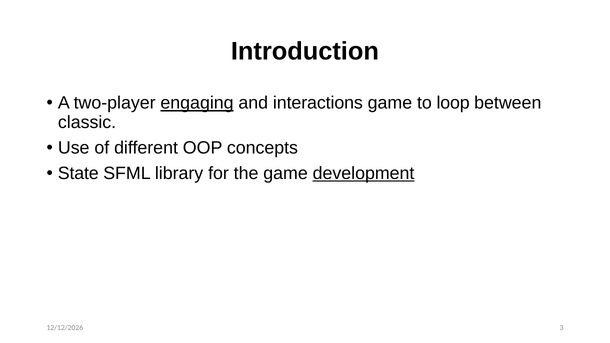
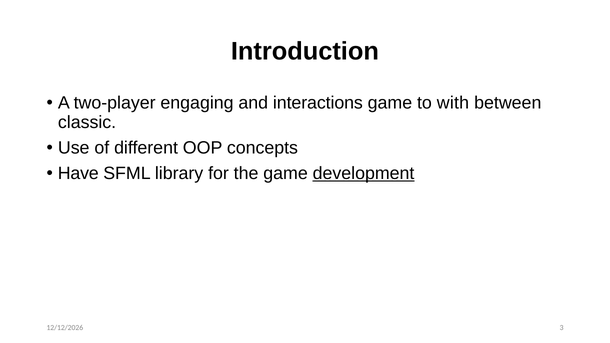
engaging underline: present -> none (197, 103)
loop: loop -> with (453, 103)
State: State -> Have (78, 174)
